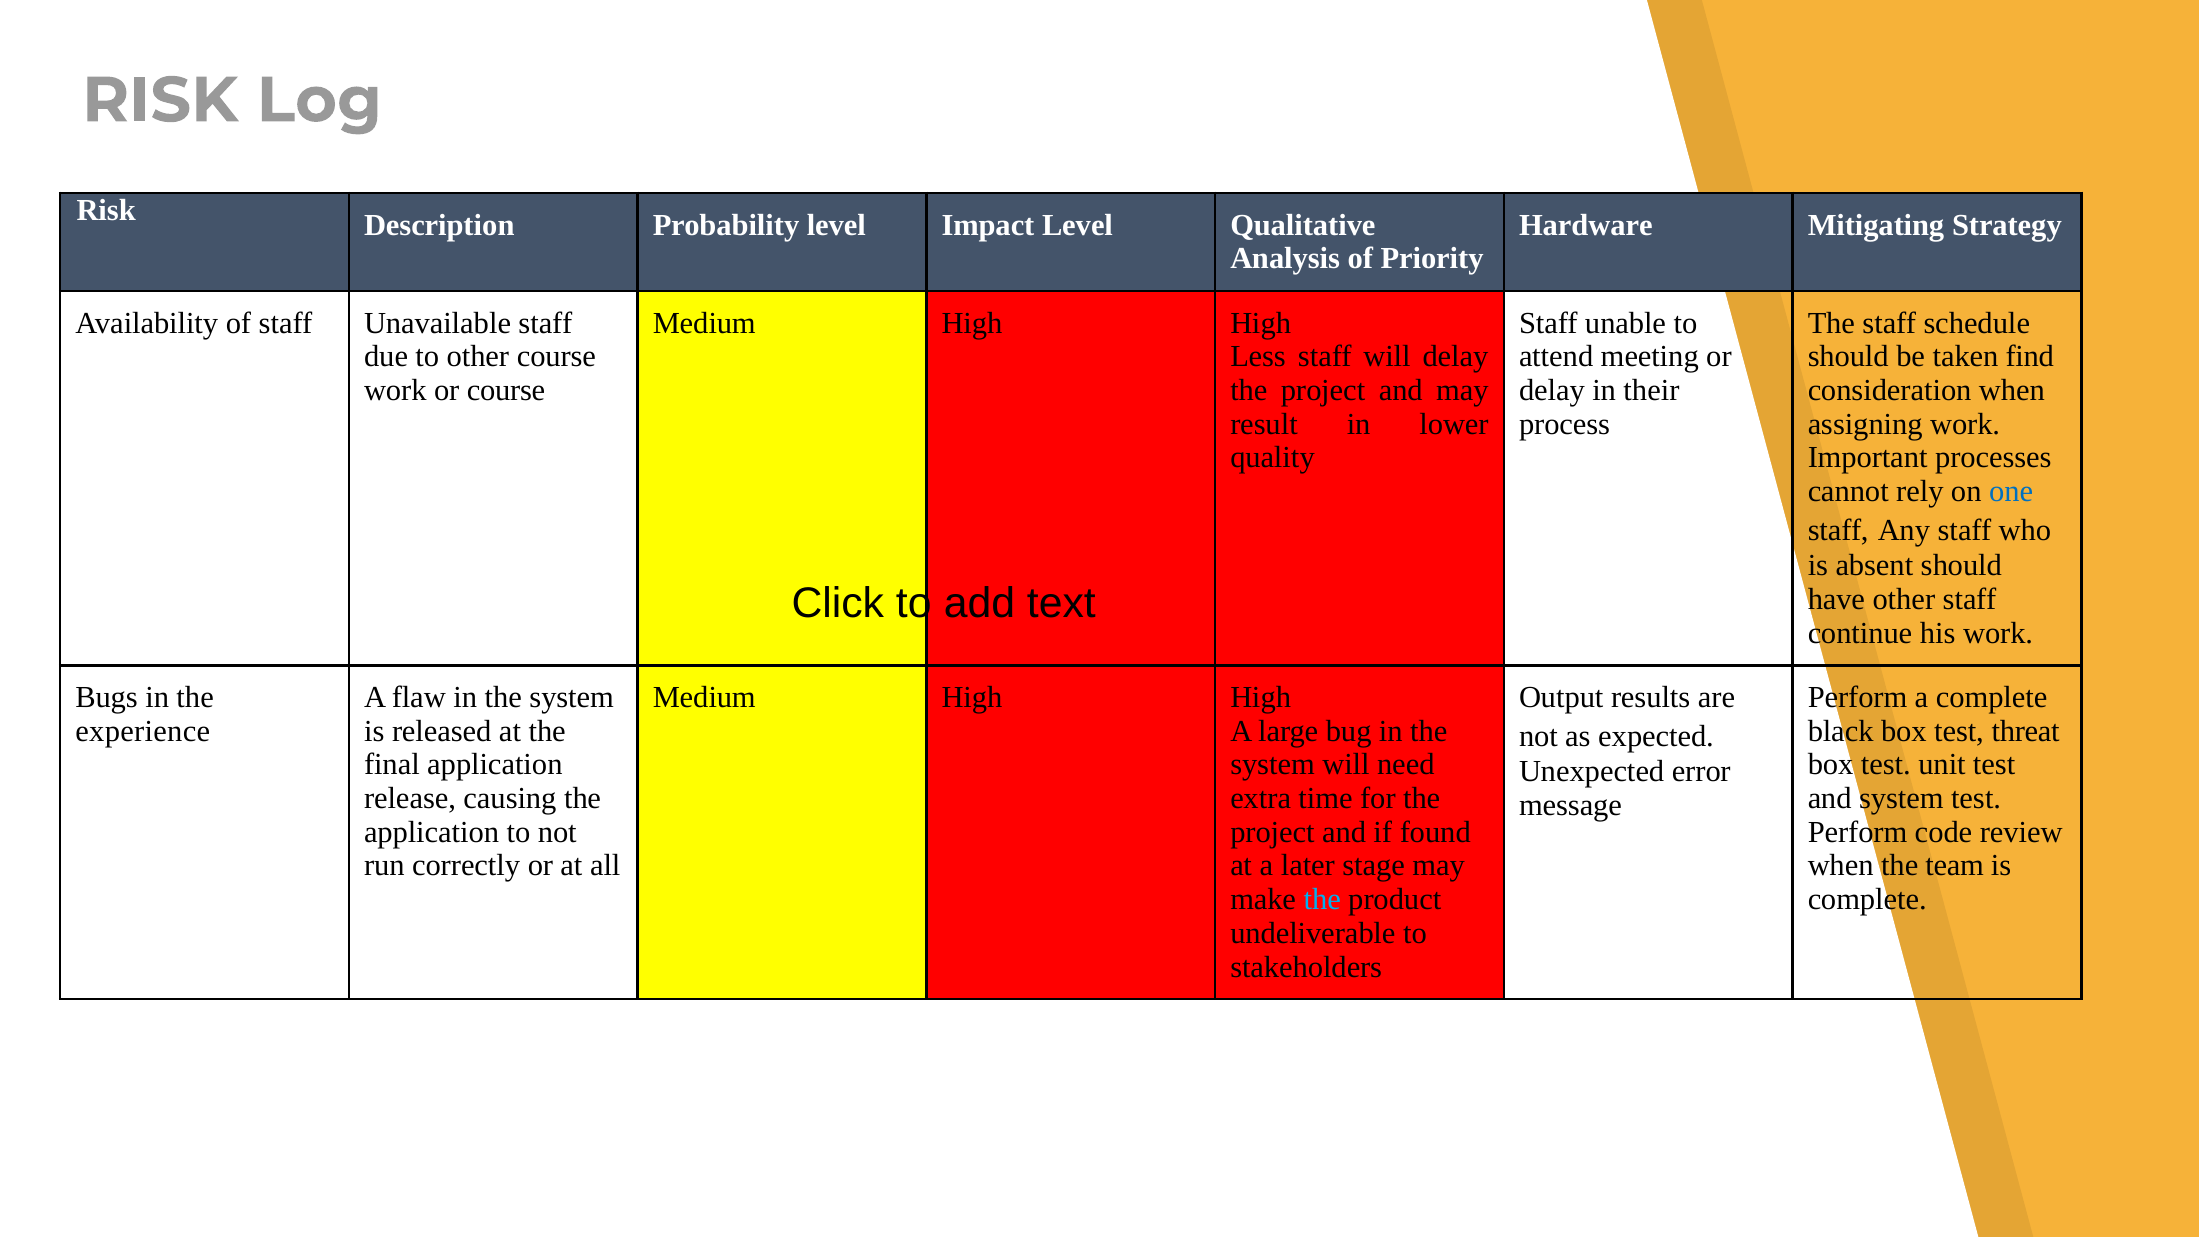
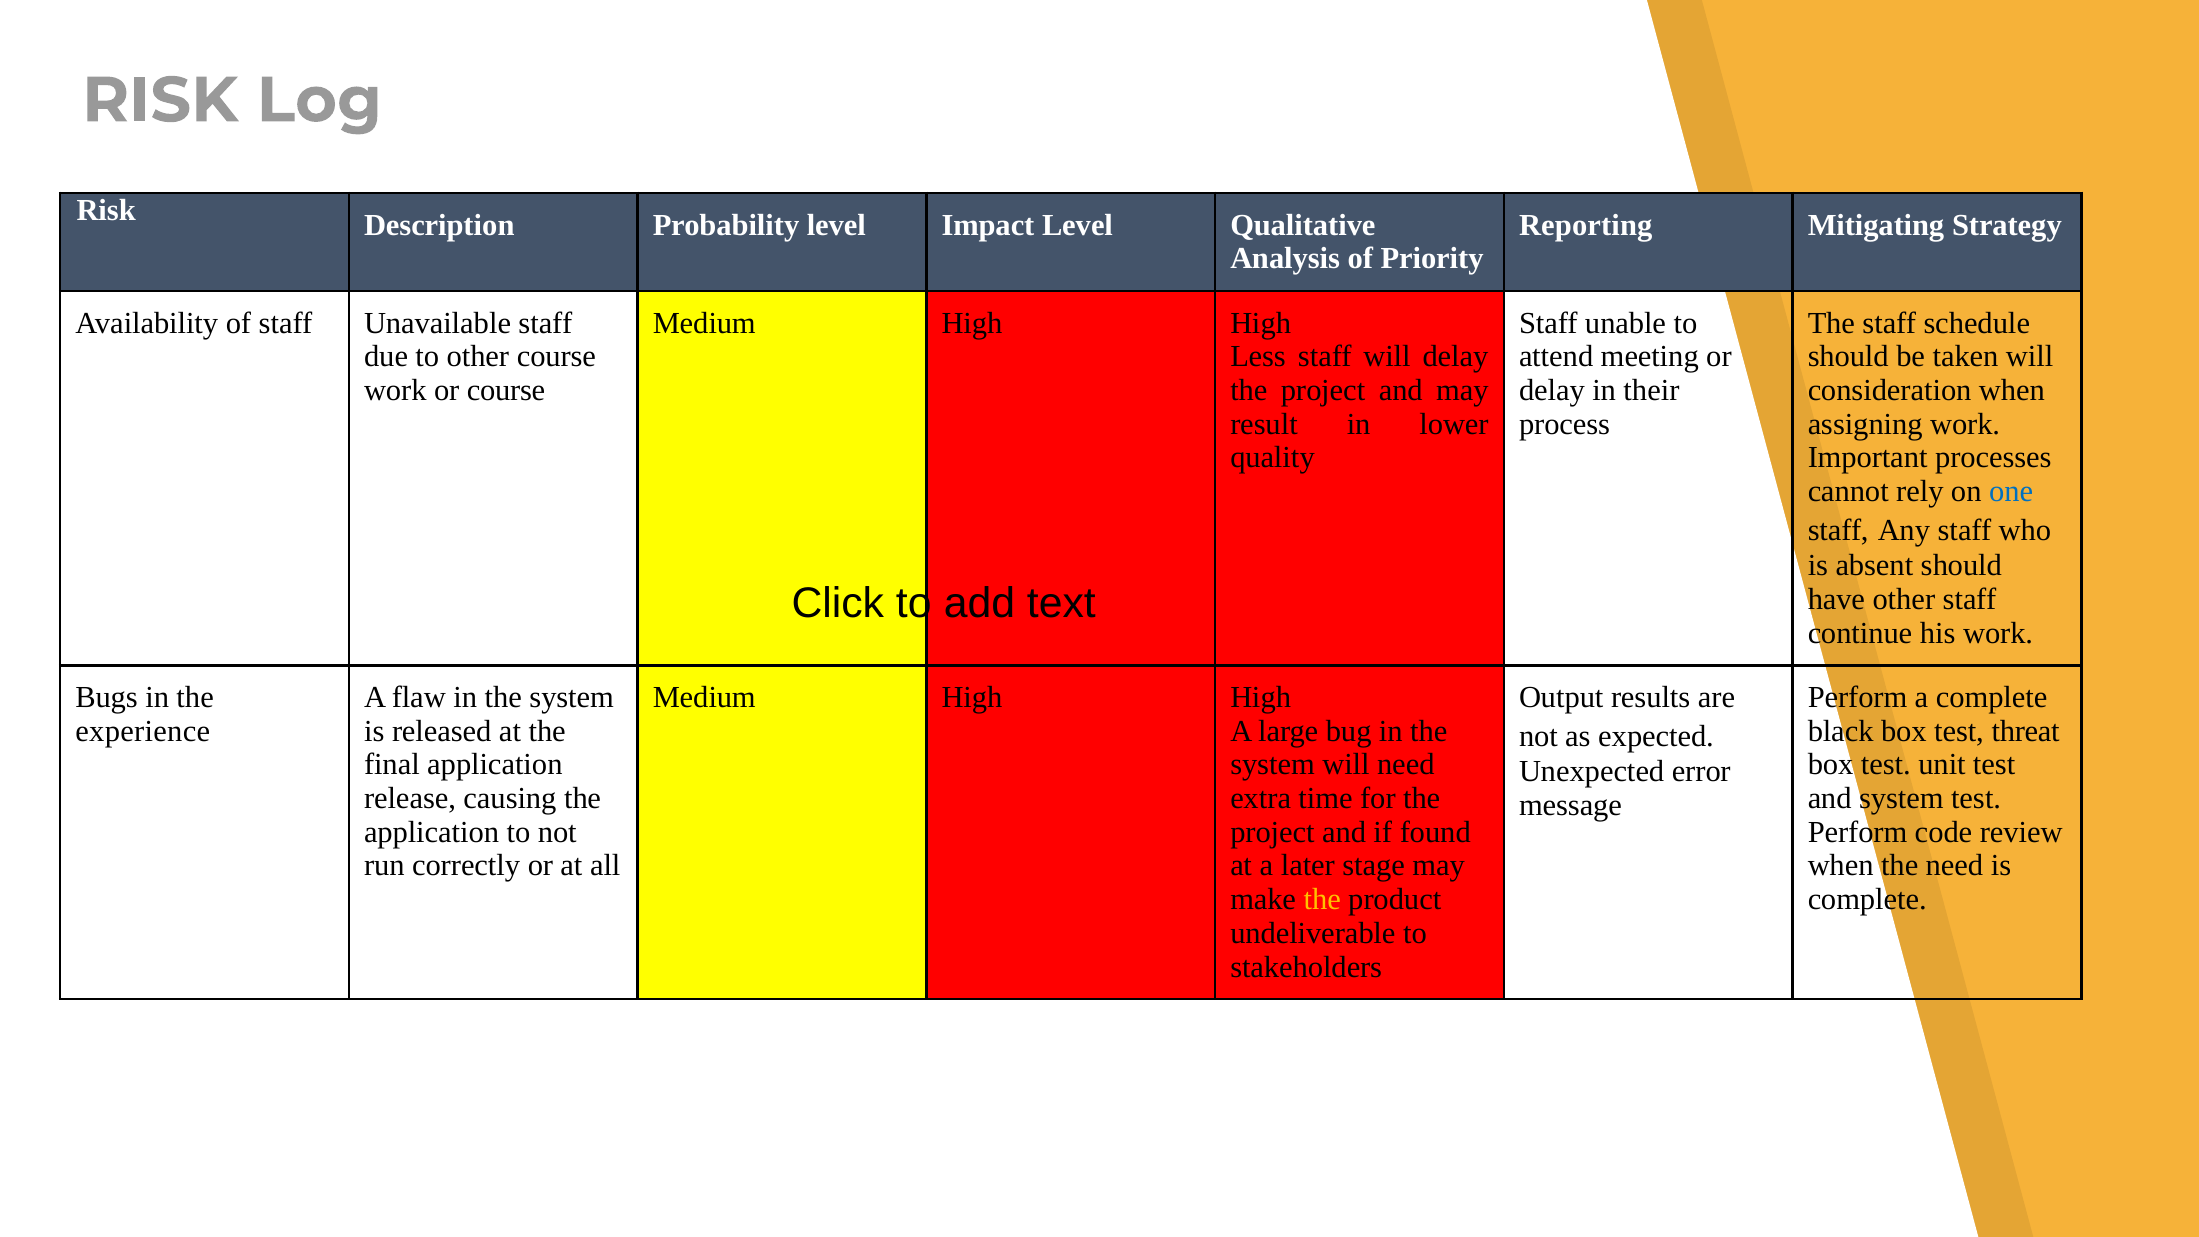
Hardware: Hardware -> Reporting (1586, 225)
taken find: find -> will (2030, 357)
the team: team -> need (1954, 866)
the colour: light blue -> yellow (1322, 900)
